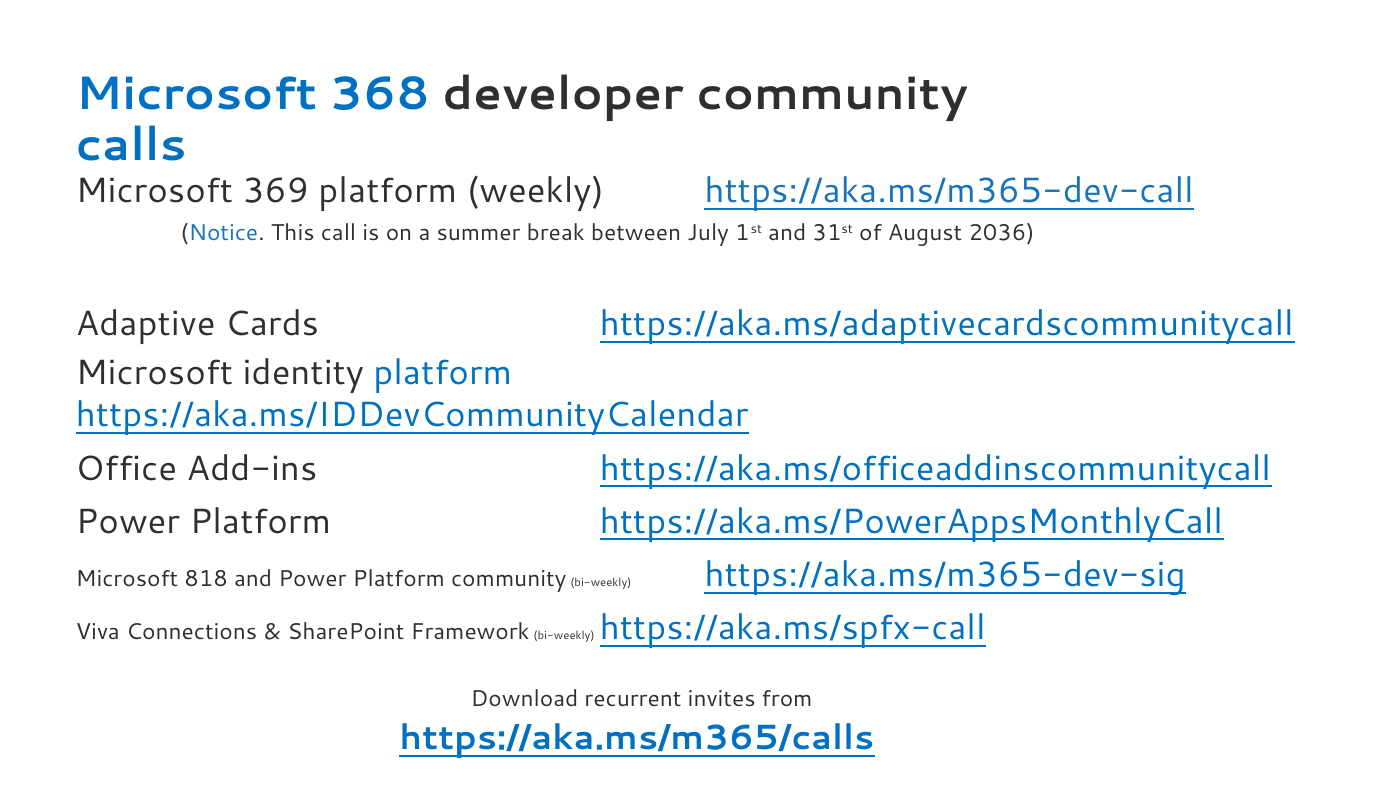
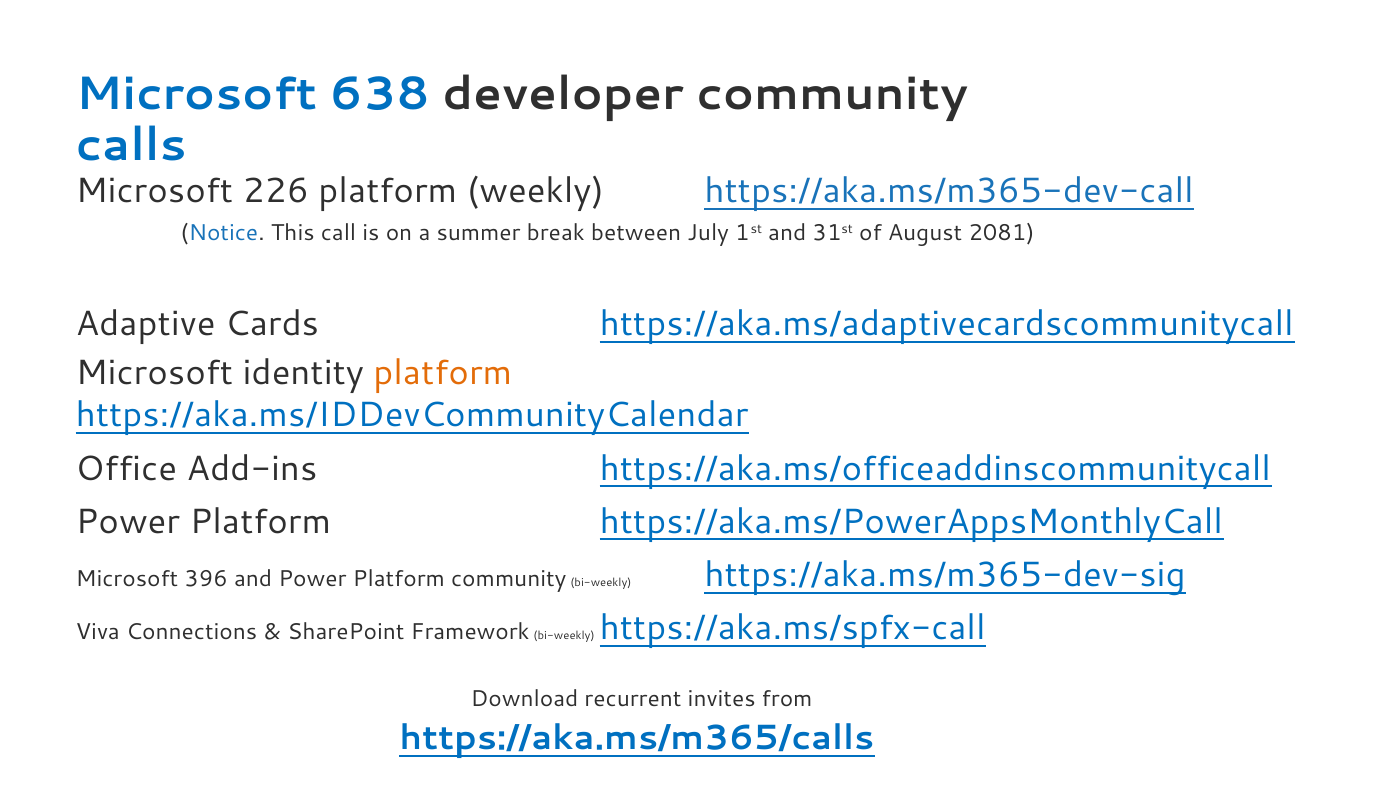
368: 368 -> 638 (380, 94)
369: 369 -> 226 (276, 191)
2036: 2036 -> 2081 (1002, 233)
platform colour: blue -> orange (443, 373)
818: 818 -> 396 (206, 579)
